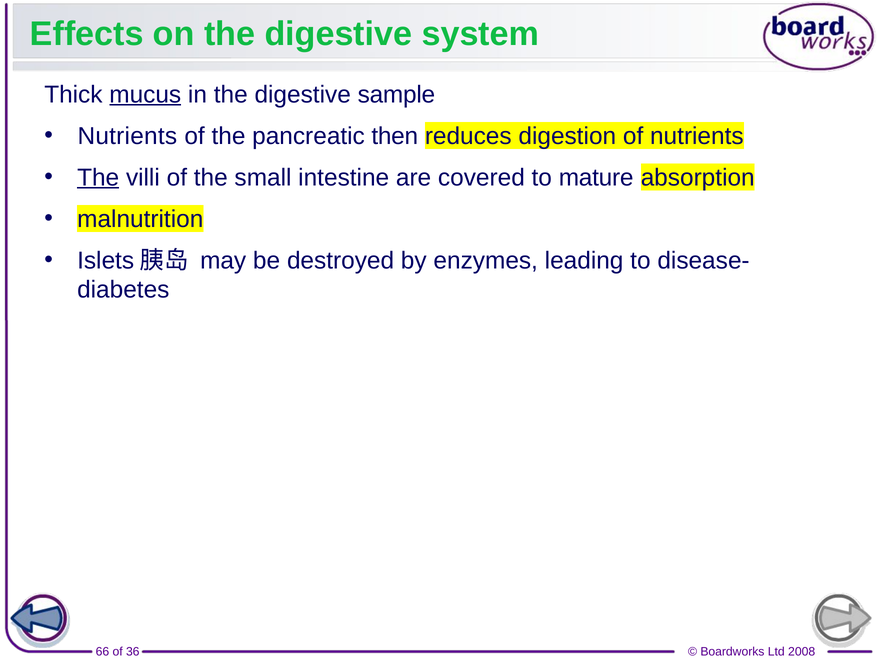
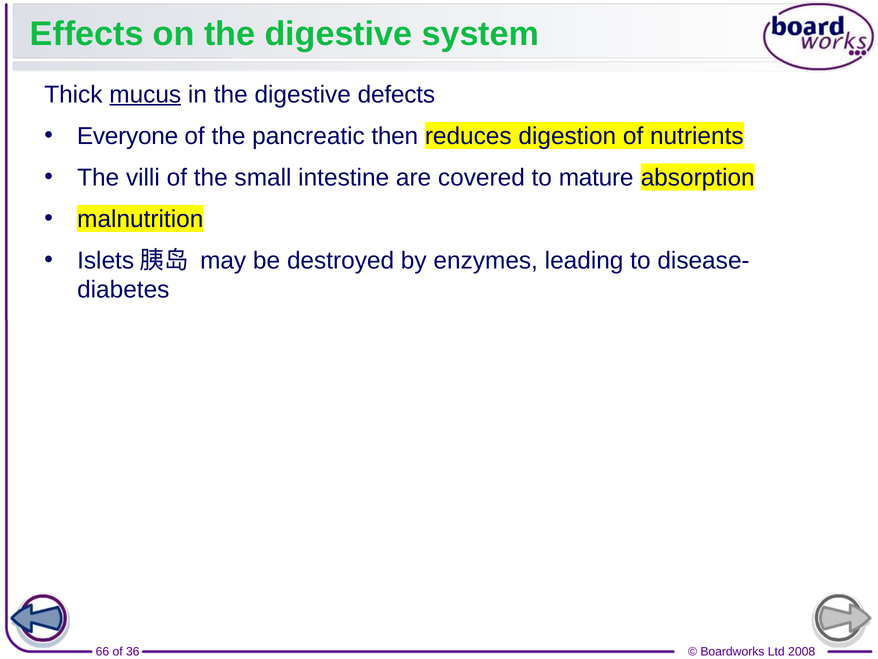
sample: sample -> defects (396, 94)
Nutrients: Nutrients -> Everyone (128, 136)
The underline: present -> none (98, 177)
